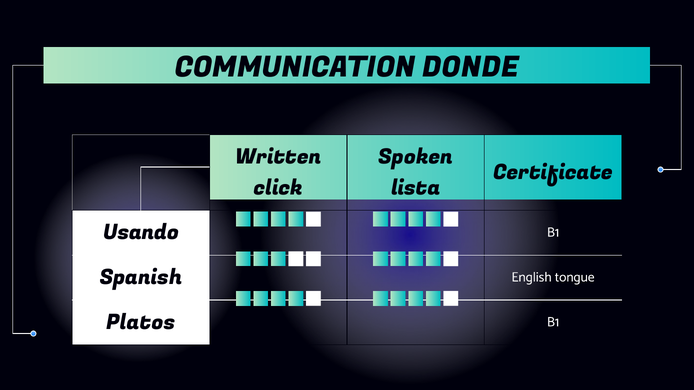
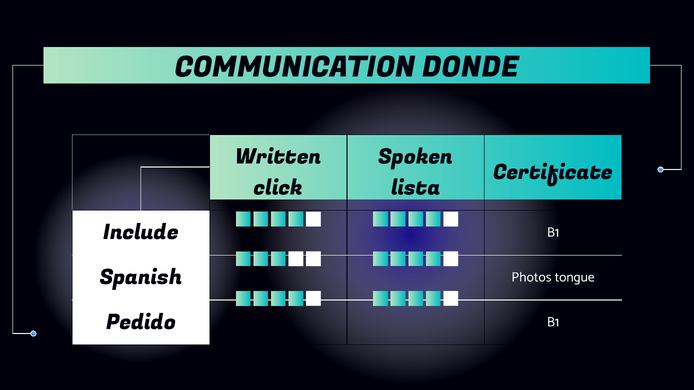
Usando: Usando -> Include (141, 233)
English: English -> Photos (531, 277)
Platos: Platos -> Pedido (141, 322)
